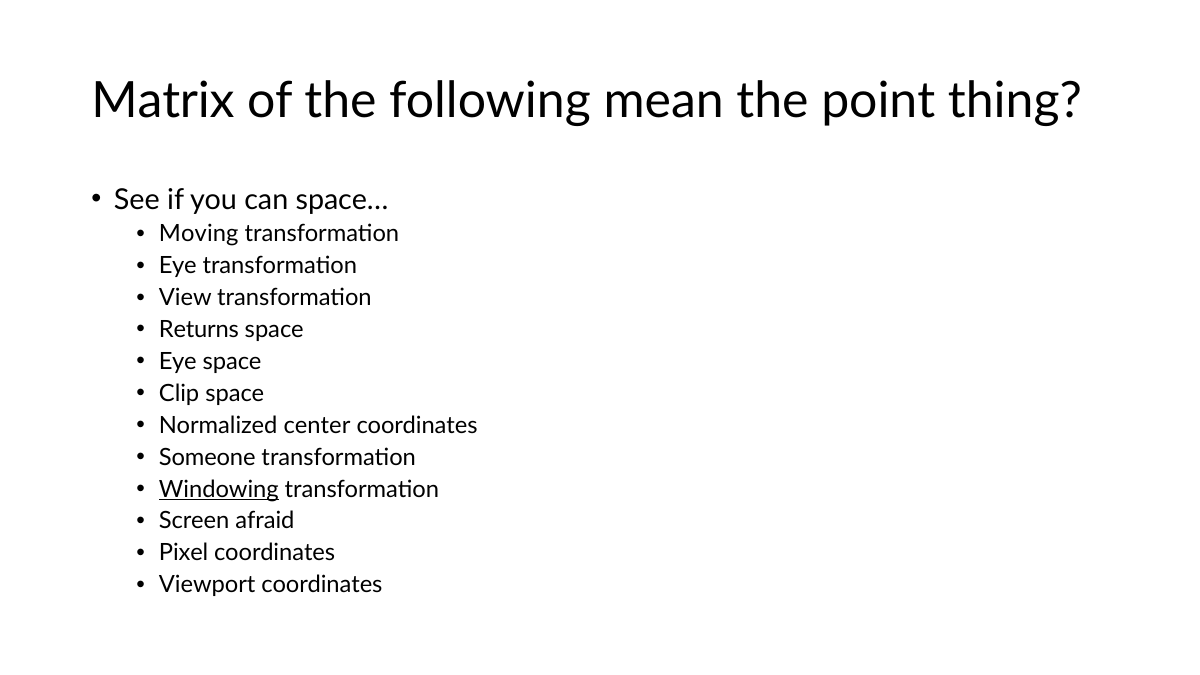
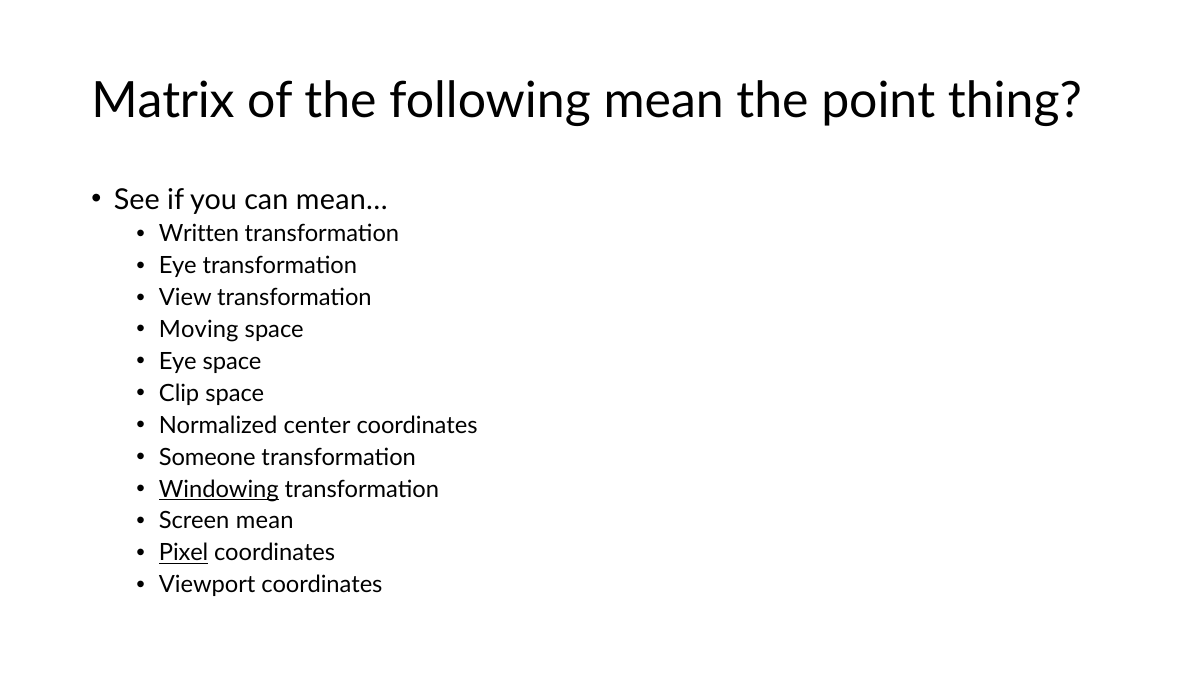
space…: space… -> mean… (342, 200)
Moving: Moving -> Written (199, 234)
Returns: Returns -> Moving (199, 330)
Screen afraid: afraid -> mean (265, 521)
Pixel underline: none -> present (184, 553)
